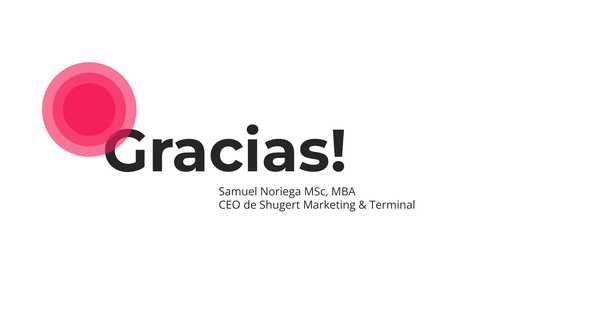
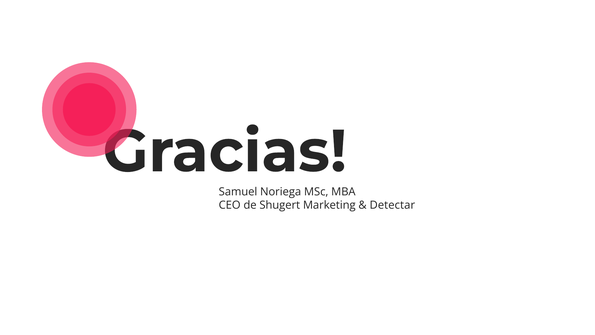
Terminal: Terminal -> Detectar (392, 205)
